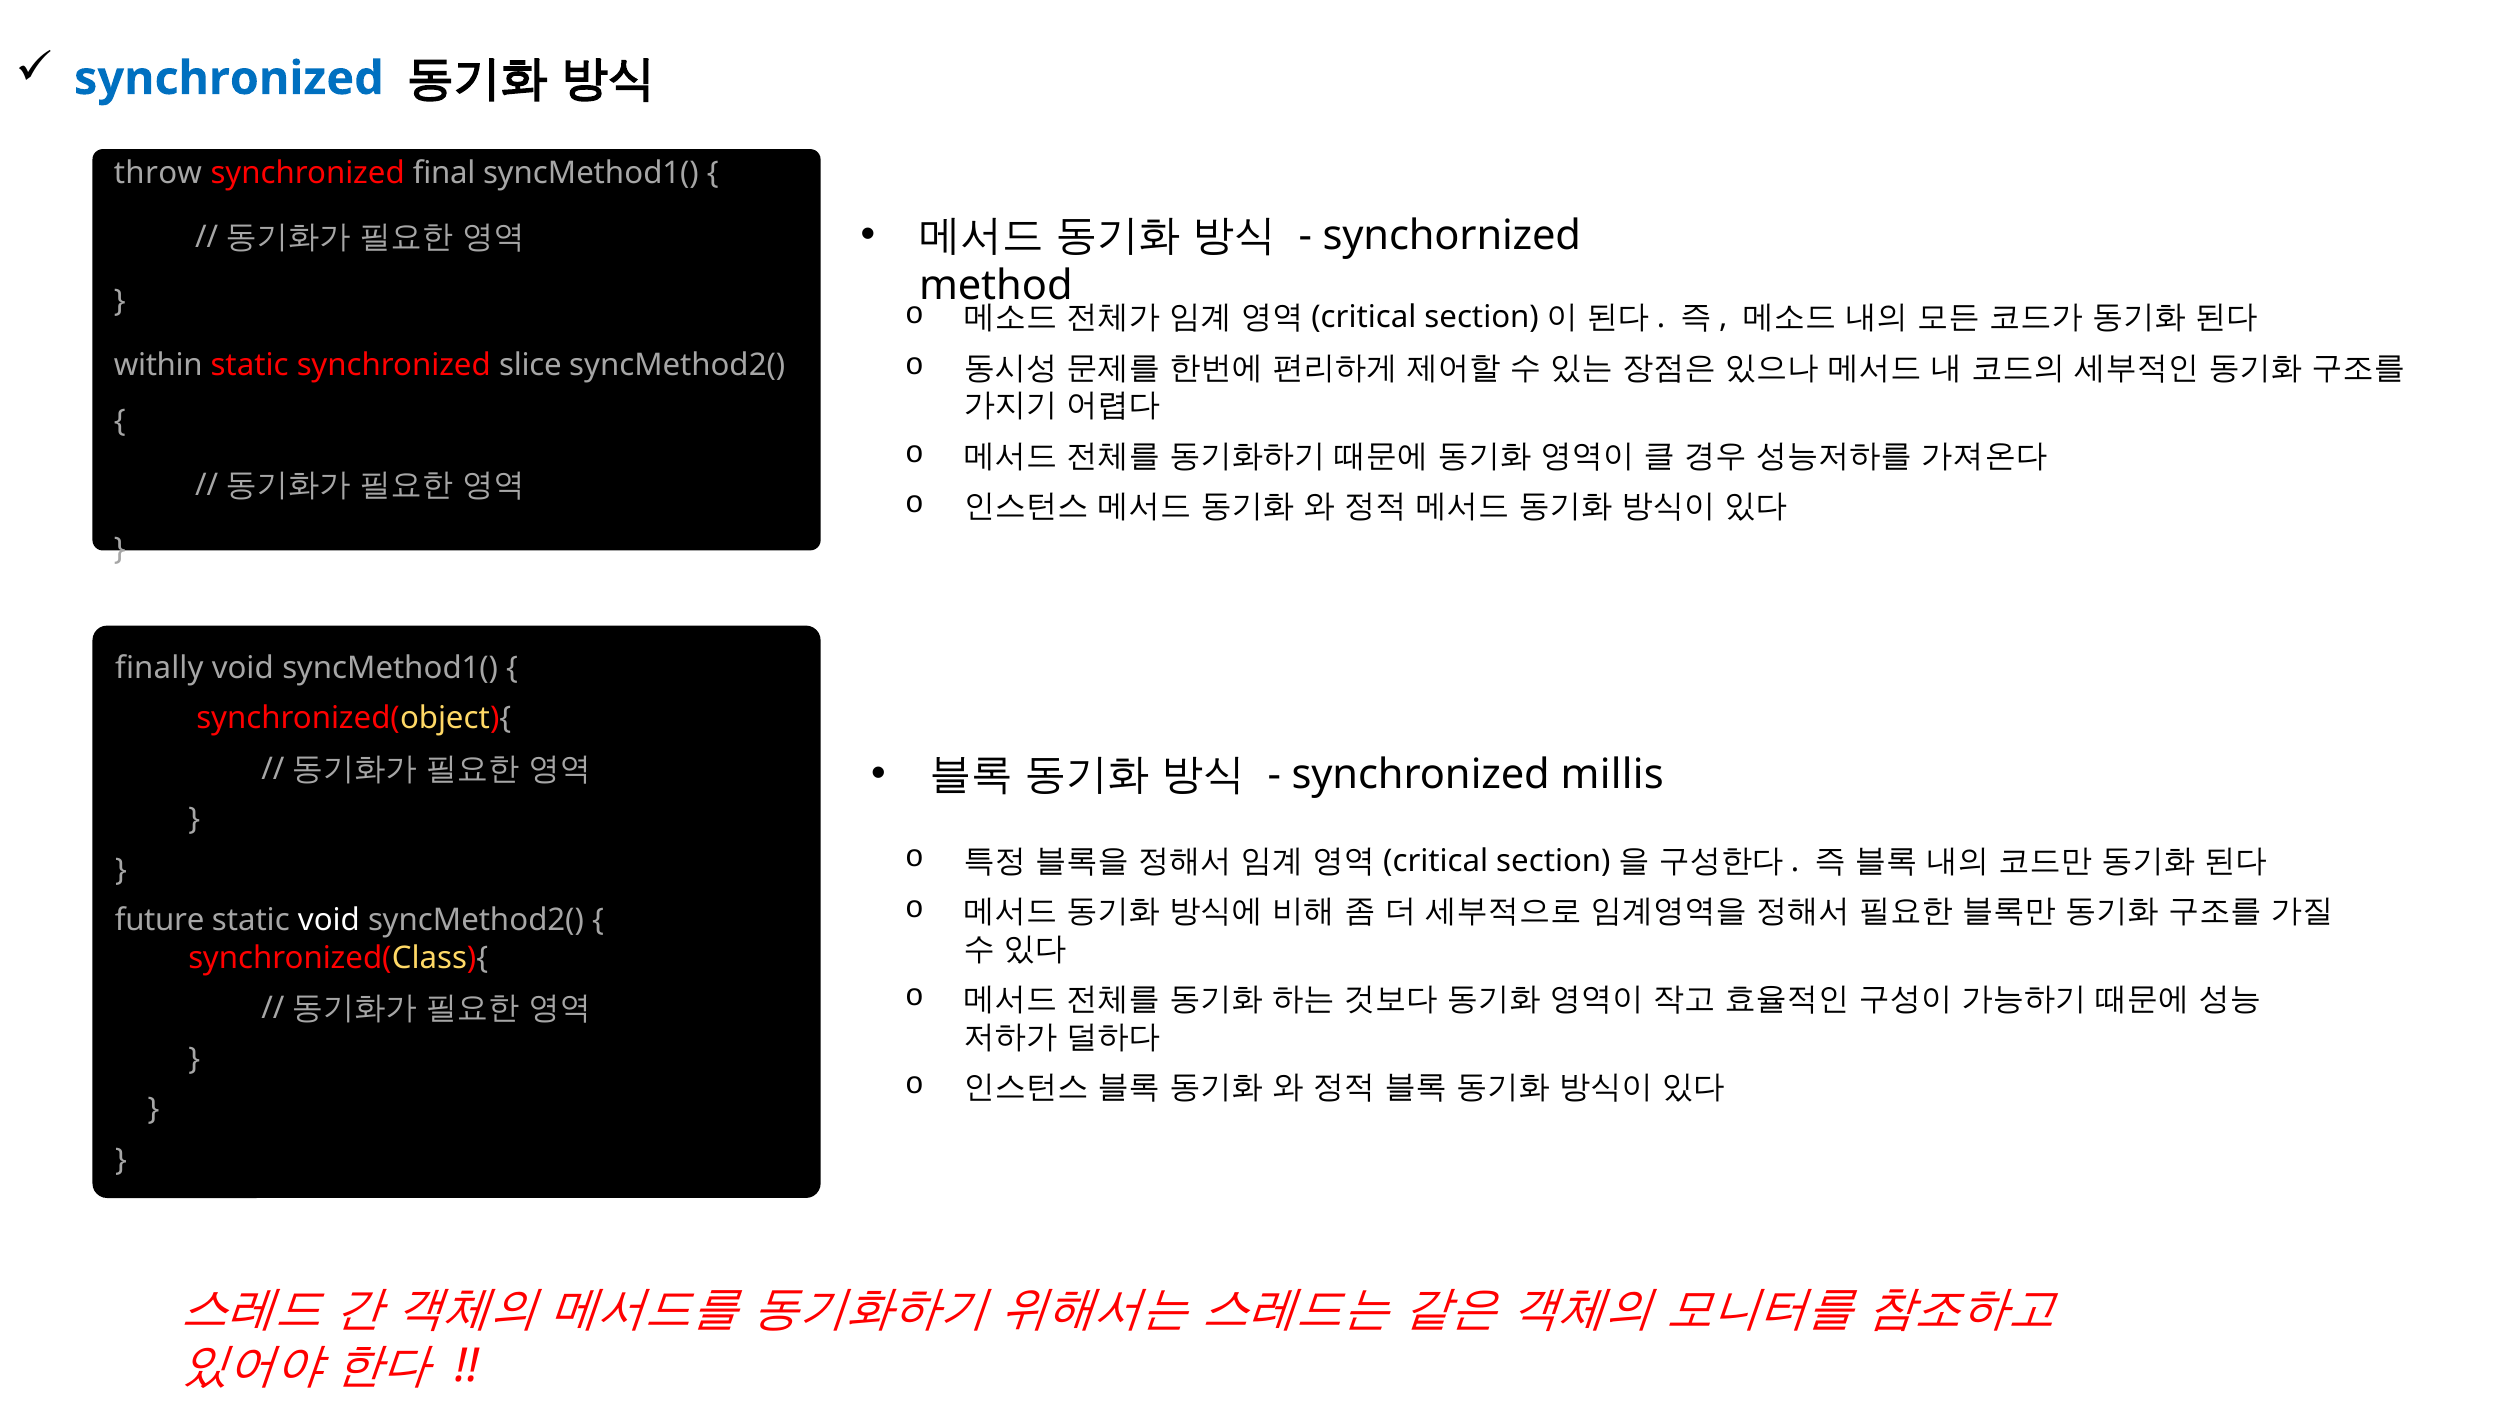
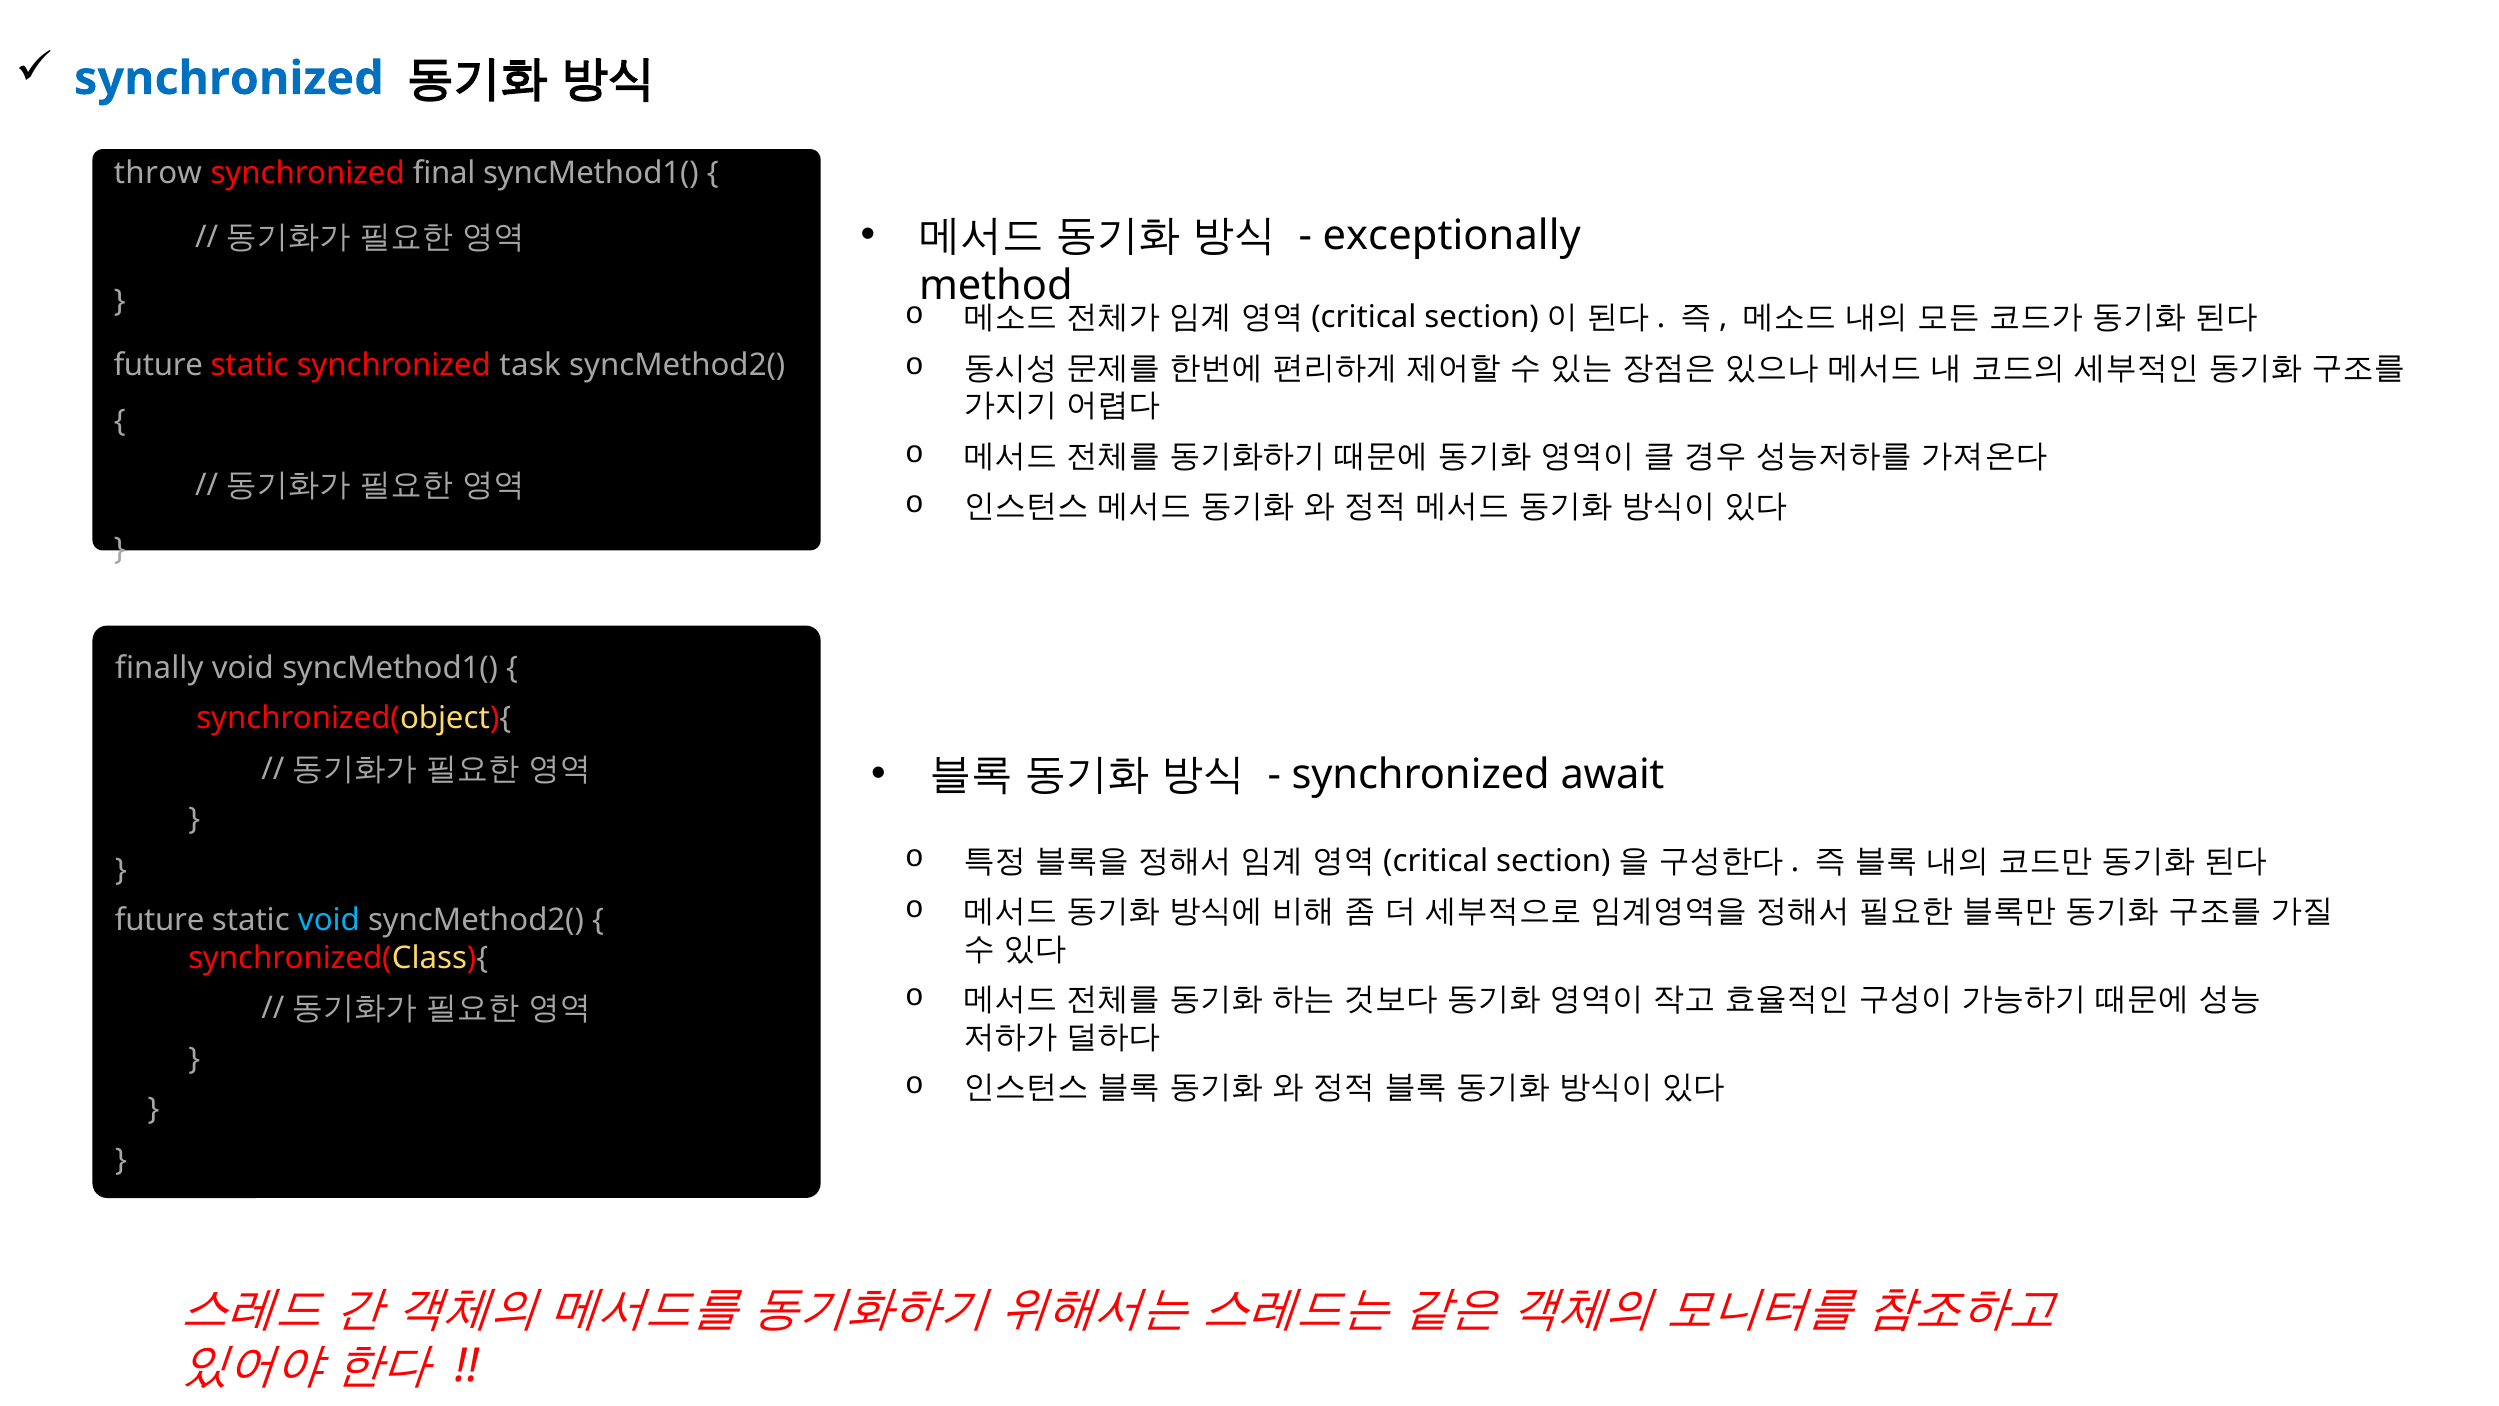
synchornized: synchornized -> exceptionally (1452, 236)
within: within -> future (158, 365)
slice: slice -> task (530, 365)
millis: millis -> await (1613, 775)
void colour: white -> light blue (329, 920)
